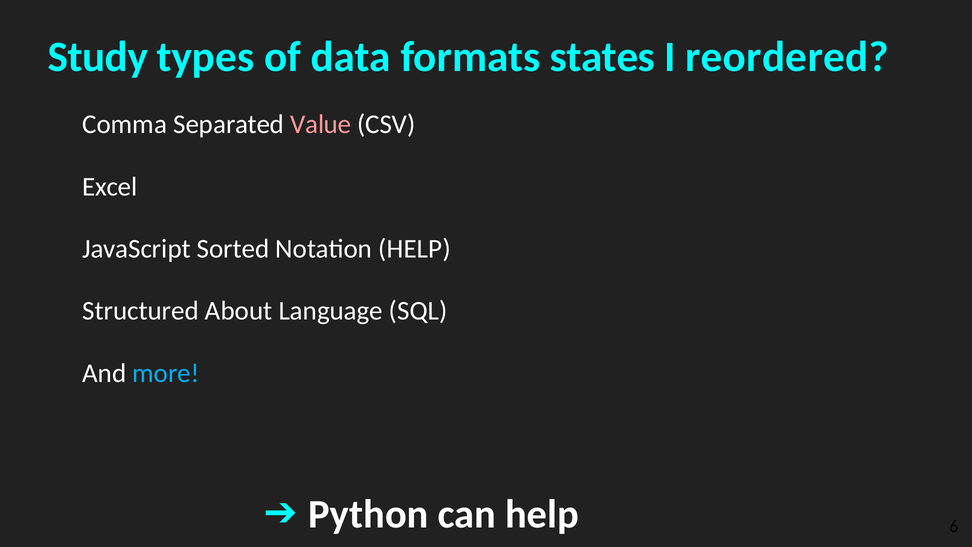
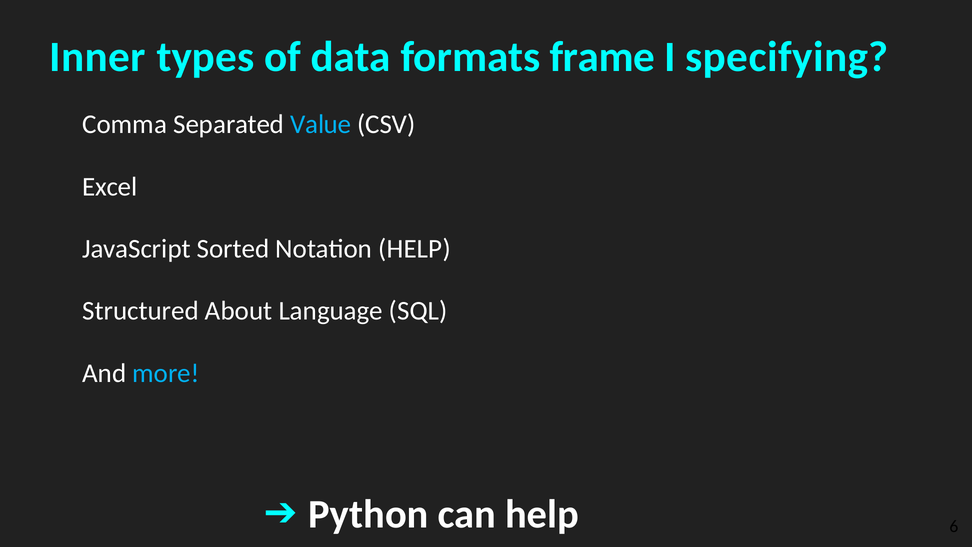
Study: Study -> Inner (97, 57)
states: states -> frame (602, 57)
reordered: reordered -> specifying (787, 57)
Value colour: pink -> light blue (321, 125)
